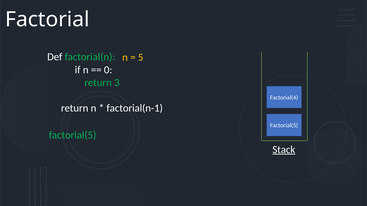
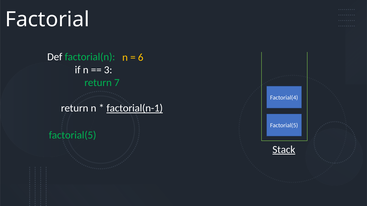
5: 5 -> 6 (141, 57)
0: 0 -> 3 (108, 70)
3: 3 -> 7 (117, 83)
factorial(n-1 underline: none -> present (135, 108)
